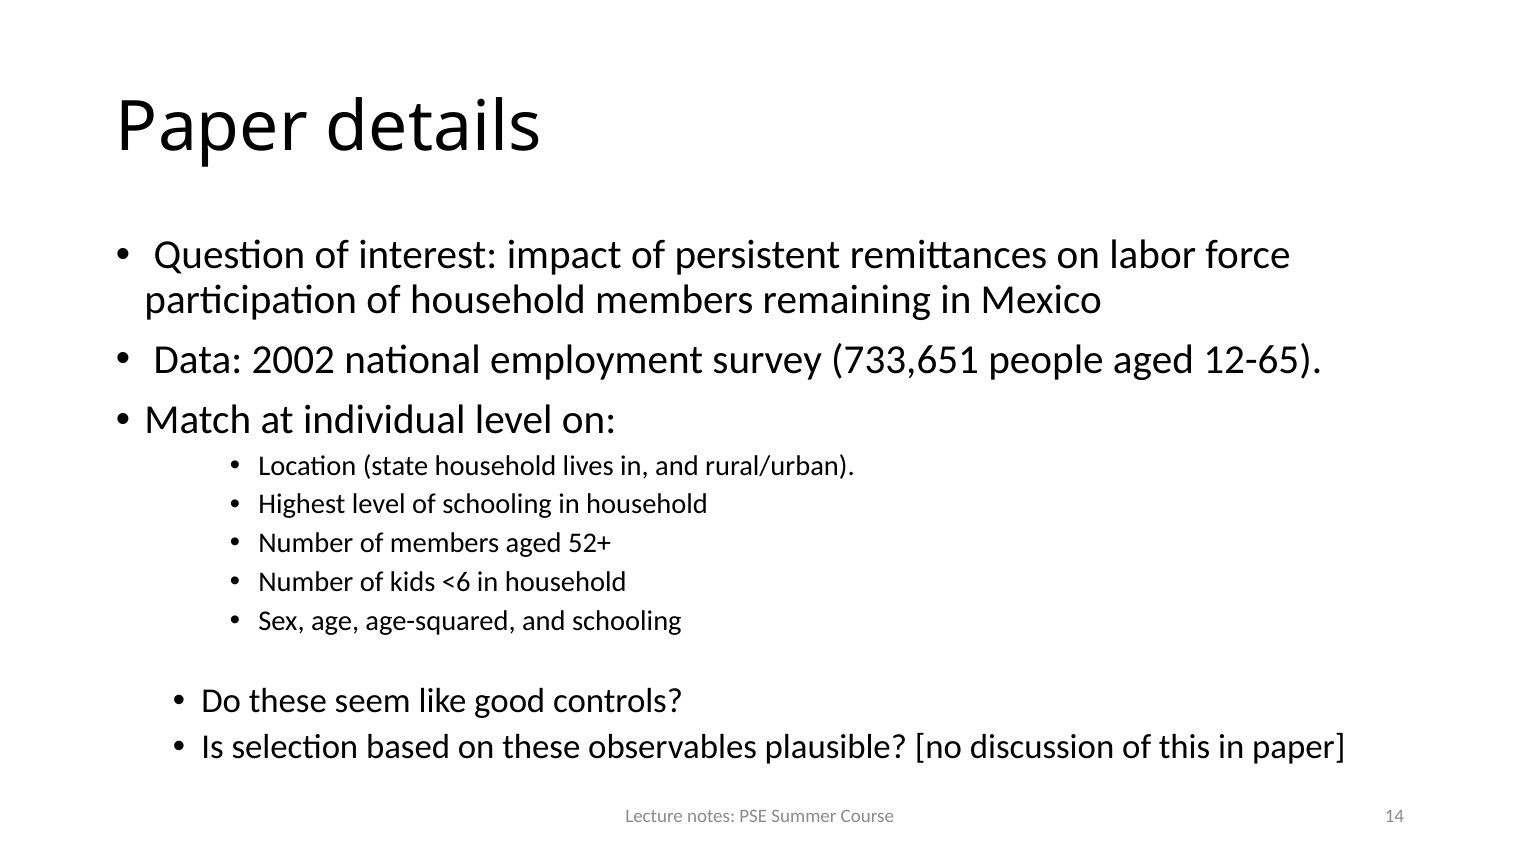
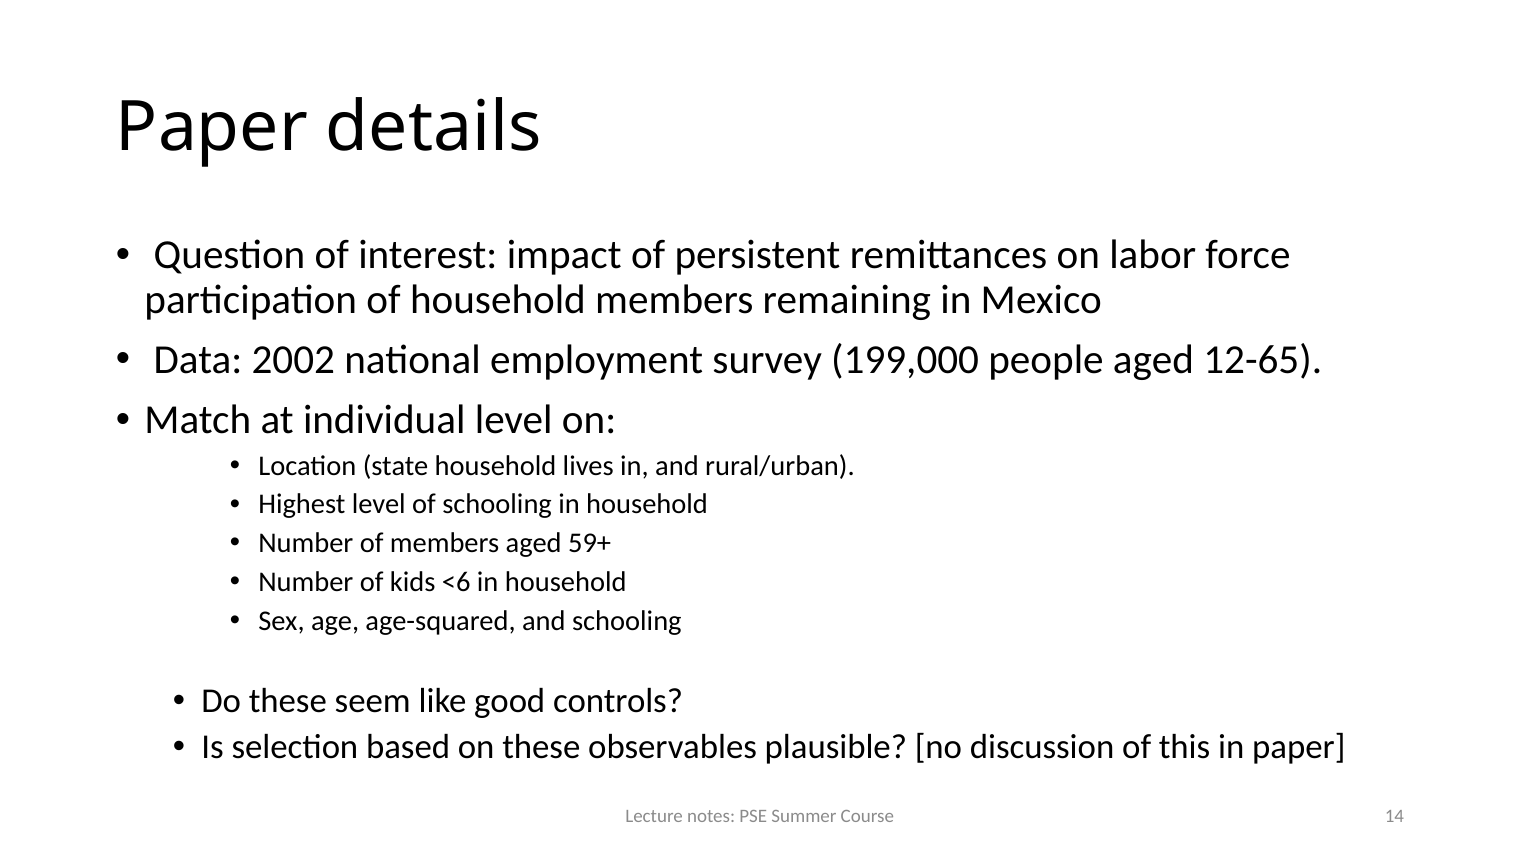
733,651: 733,651 -> 199,000 (905, 360)
52+: 52+ -> 59+ (590, 543)
